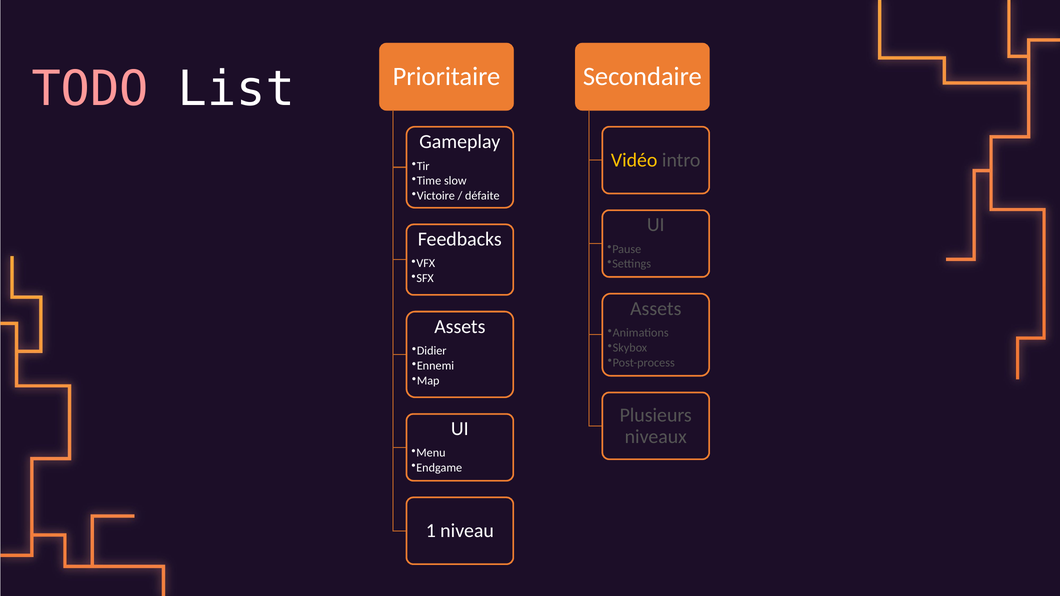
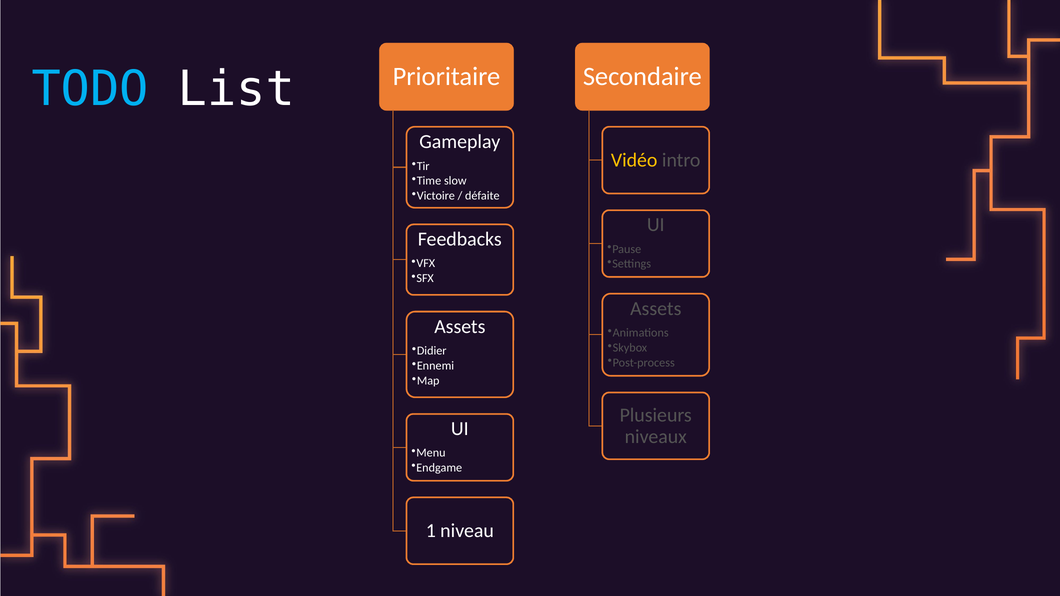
TODO colour: pink -> light blue (90, 89)
